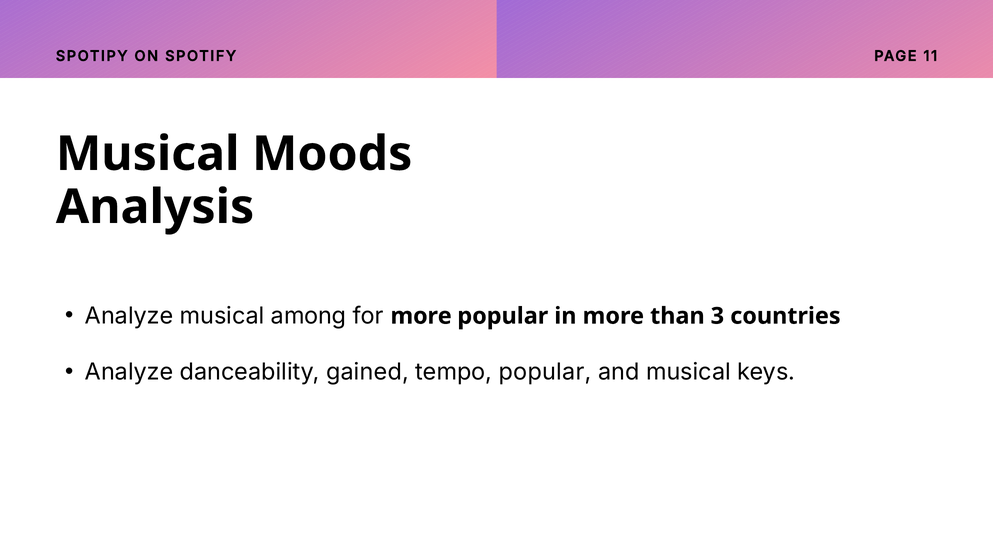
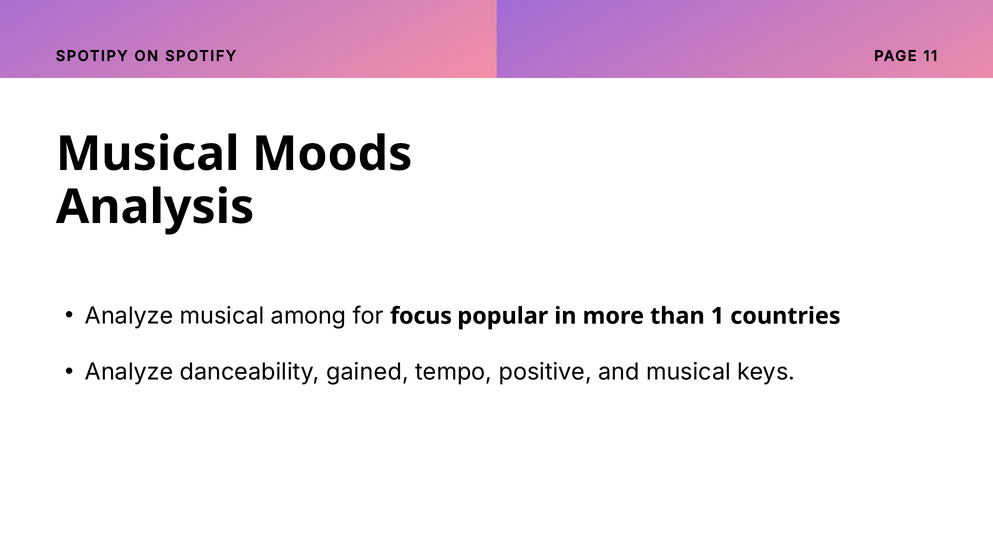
for more: more -> focus (421, 316)
3: 3 -> 1 (717, 316)
tempo popular: popular -> positive (545, 373)
